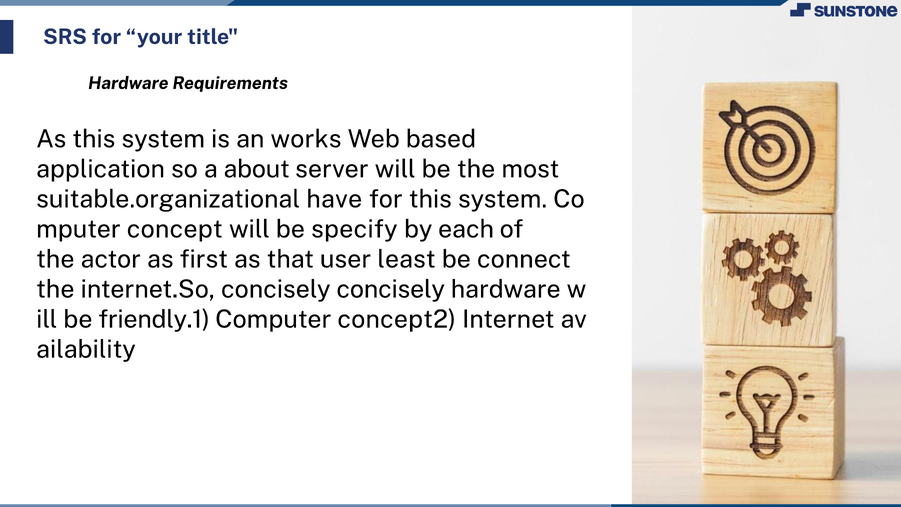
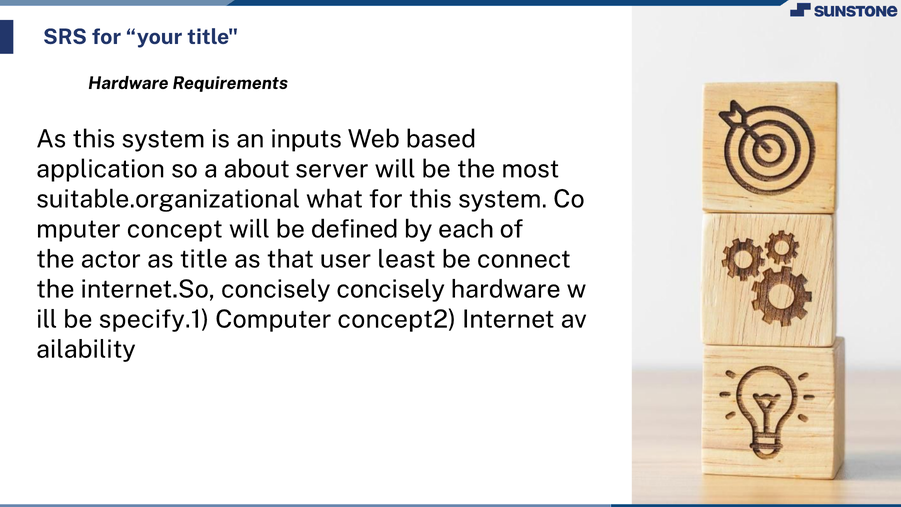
works: works -> inputs (306, 139)
have: have -> what (334, 199)
specify: specify -> defined (355, 229)
as first: first -> title (204, 259)
friendly.1: friendly.1 -> specify.1 (154, 319)
